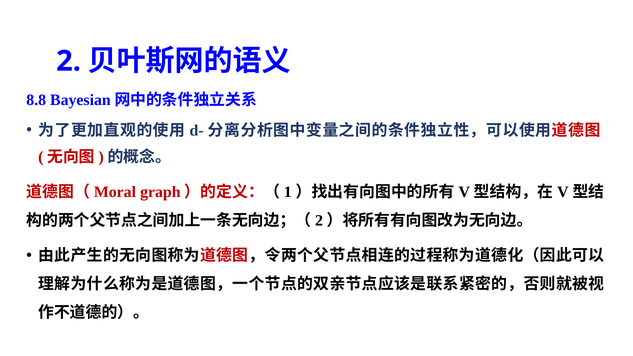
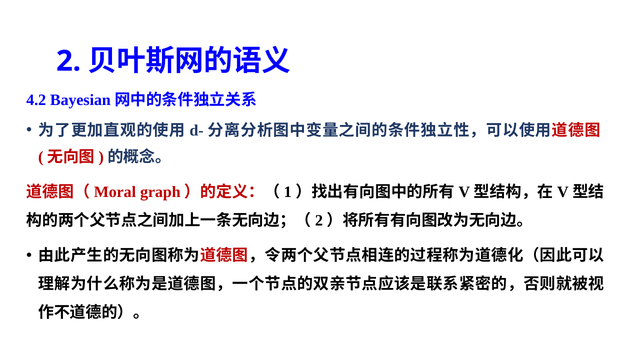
8.8: 8.8 -> 4.2 (36, 100)
